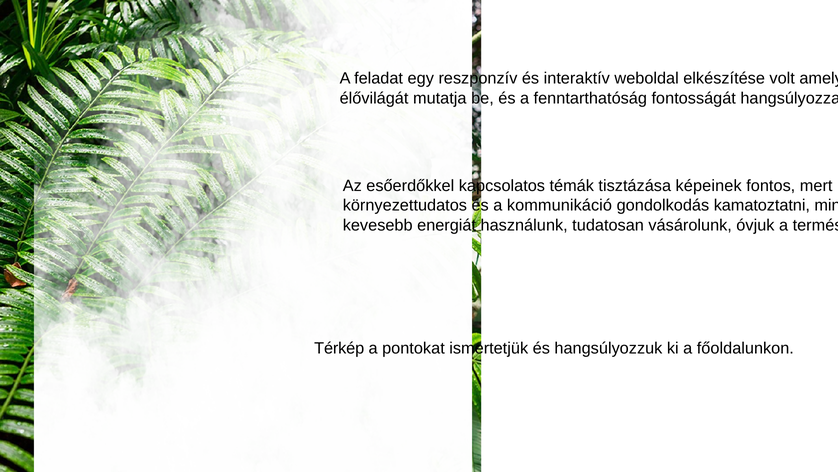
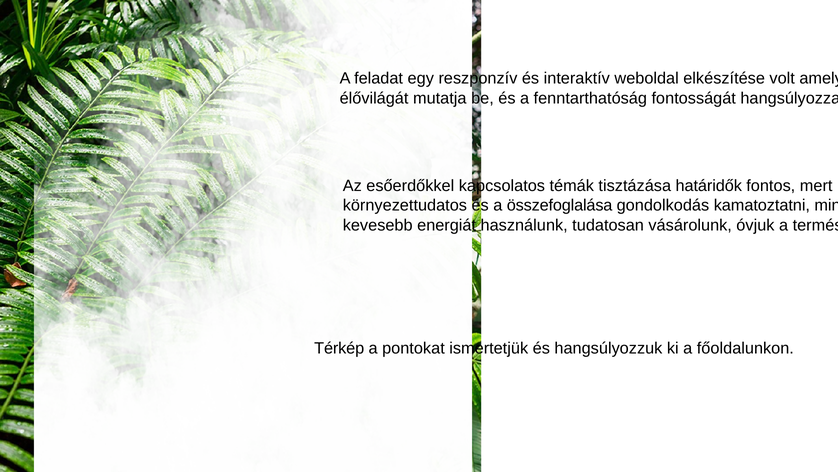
képeinek: képeinek -> határidők (709, 186)
kommunikáció: kommunikáció -> összefoglalása (560, 205)
